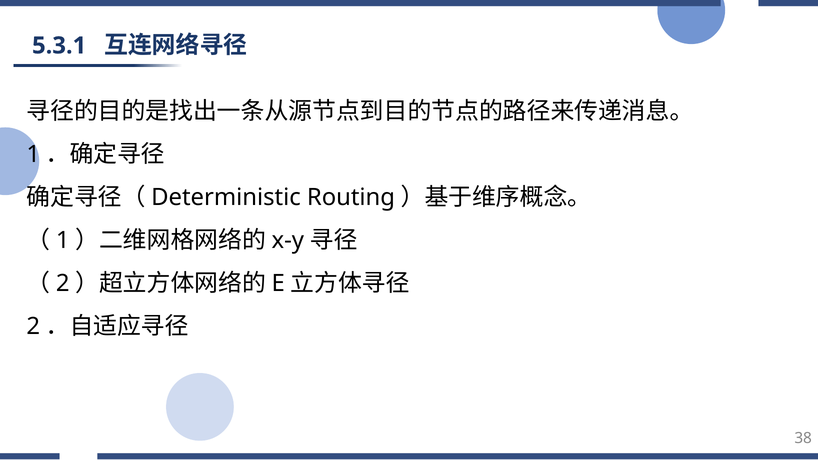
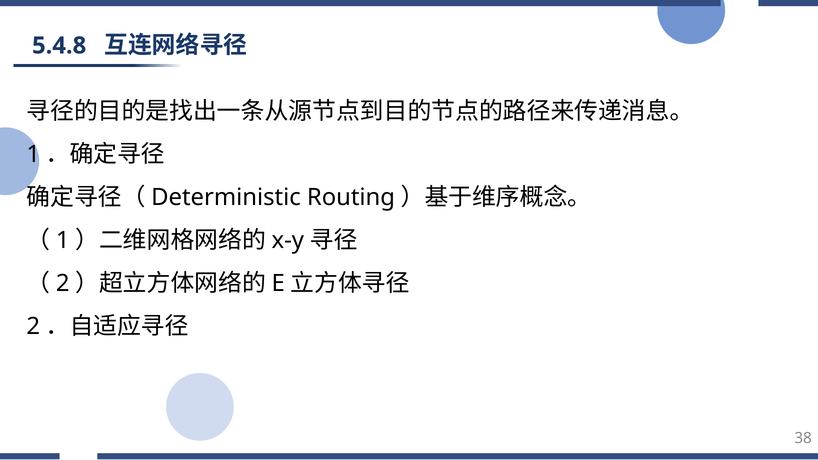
5.3.1: 5.3.1 -> 5.4.8 (59, 46)
